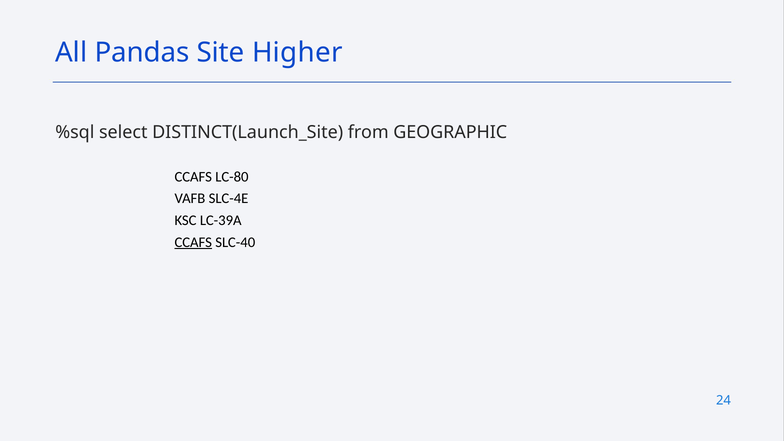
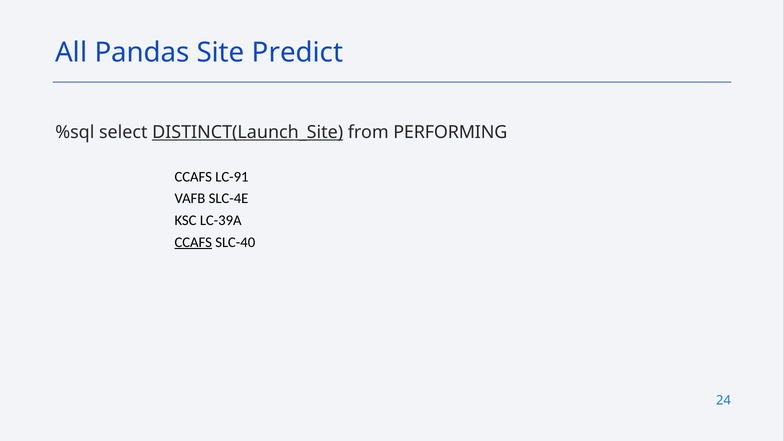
Higher: Higher -> Predict (298, 52)
DISTINCT(Launch_Site underline: none -> present (248, 132)
GEOGRAPHIC: GEOGRAPHIC -> PERFORMING (450, 132)
LC-80: LC-80 -> LC-91 (232, 177)
